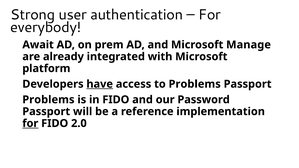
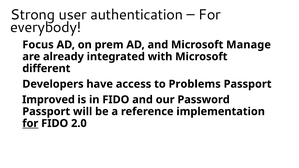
Await: Await -> Focus (38, 45)
platform: platform -> different (46, 69)
have underline: present -> none (100, 84)
Problems: Problems -> Improved (49, 100)
